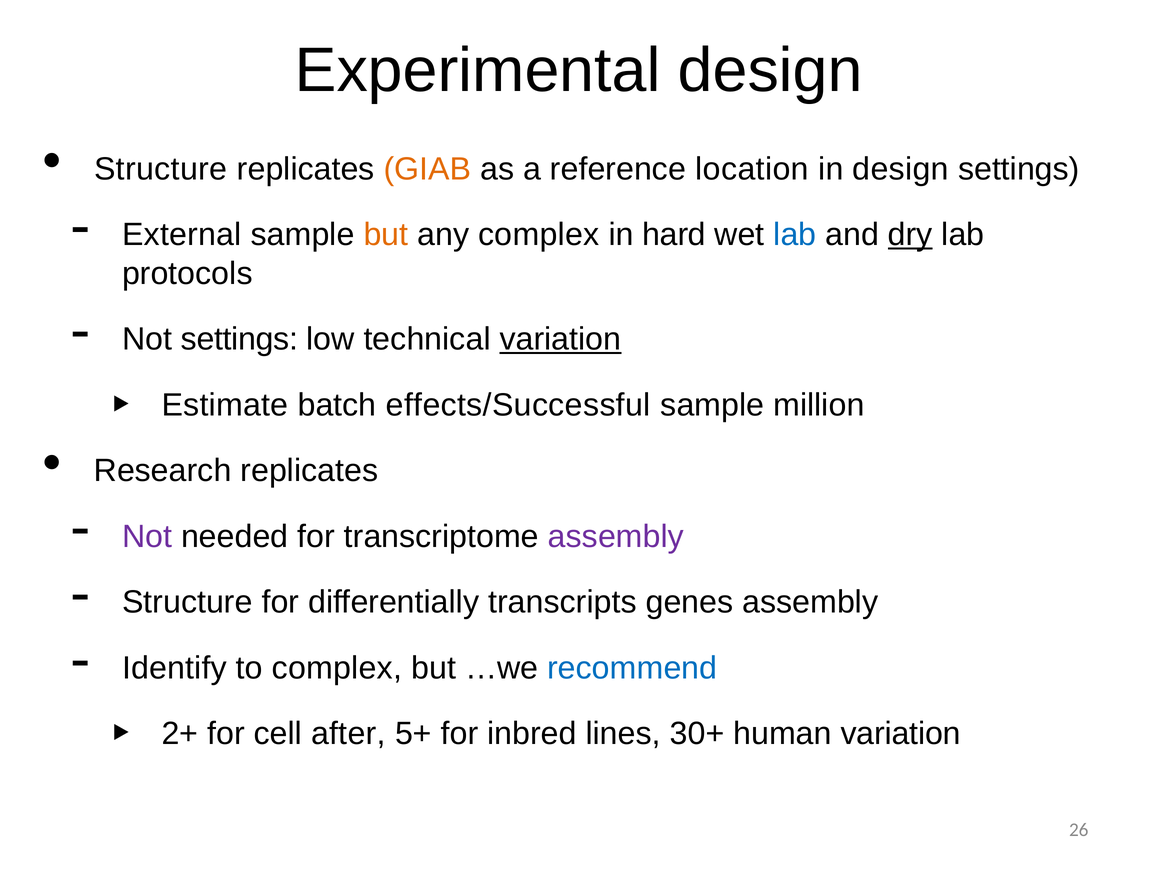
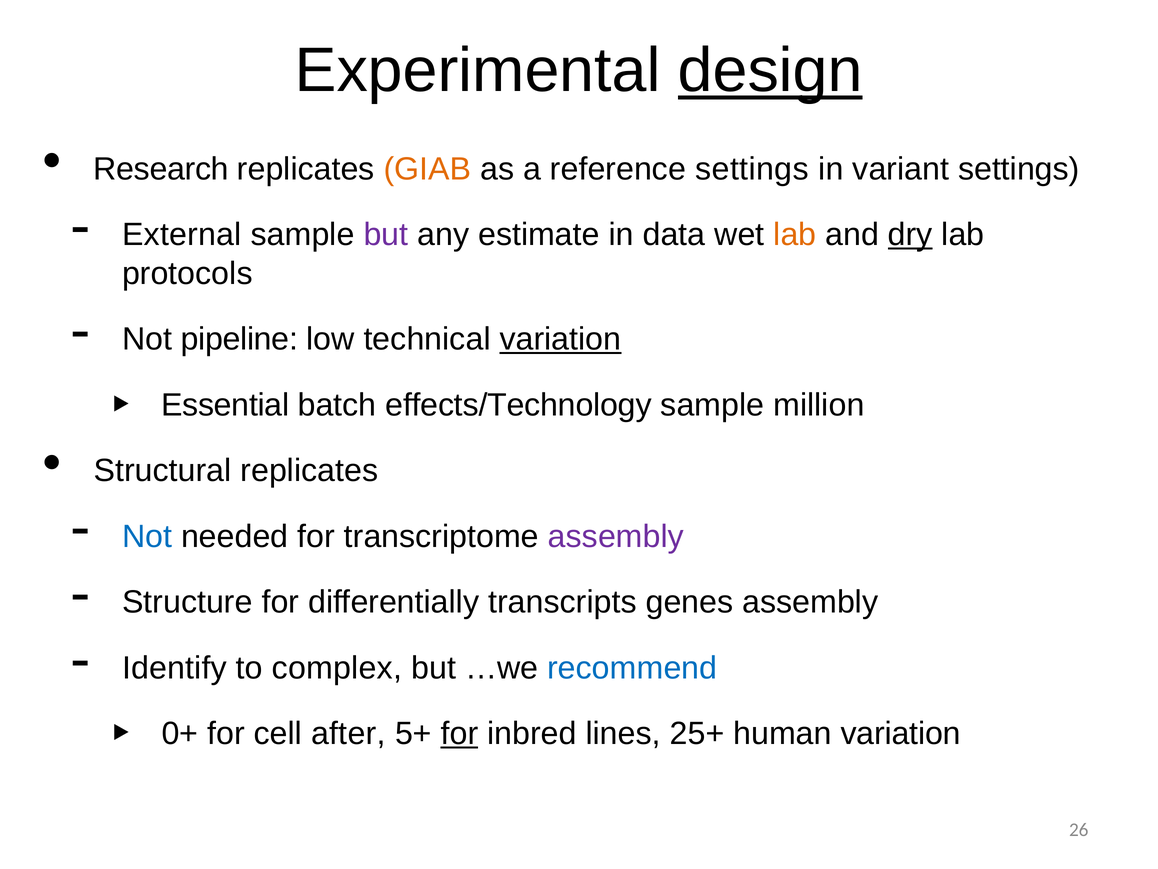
design underline: none -> present (770, 70)
Structure: Structure -> Research (161, 169)
reference location: location -> settings (752, 169)
in design: design -> variant (901, 169)
but colour: orange -> purple (386, 235)
any complex: complex -> estimate (539, 235)
hard: hard -> data (674, 235)
lab colour: blue -> orange (795, 235)
Not settings: settings -> pipeline (239, 339)
Estimate: Estimate -> Essential (225, 405)
effects/Successful: effects/Successful -> effects/Technology (518, 405)
Research: Research -> Structural (163, 470)
Not colour: purple -> blue (147, 536)
2+: 2+ -> 0+ (180, 733)
for underline: none -> present (460, 733)
30+: 30+ -> 25+ (697, 733)
